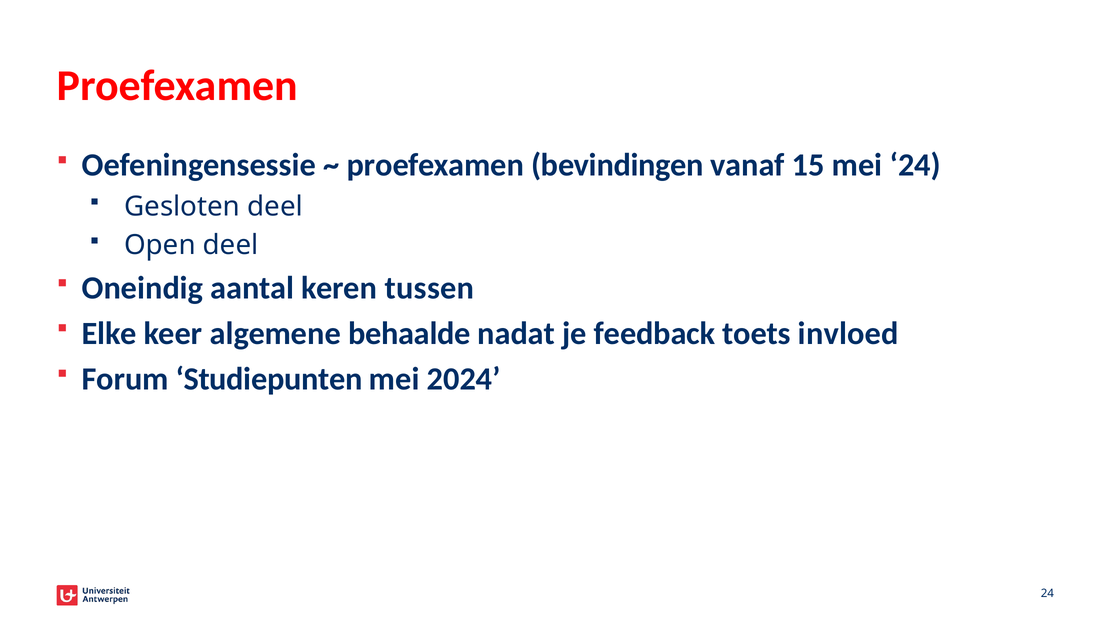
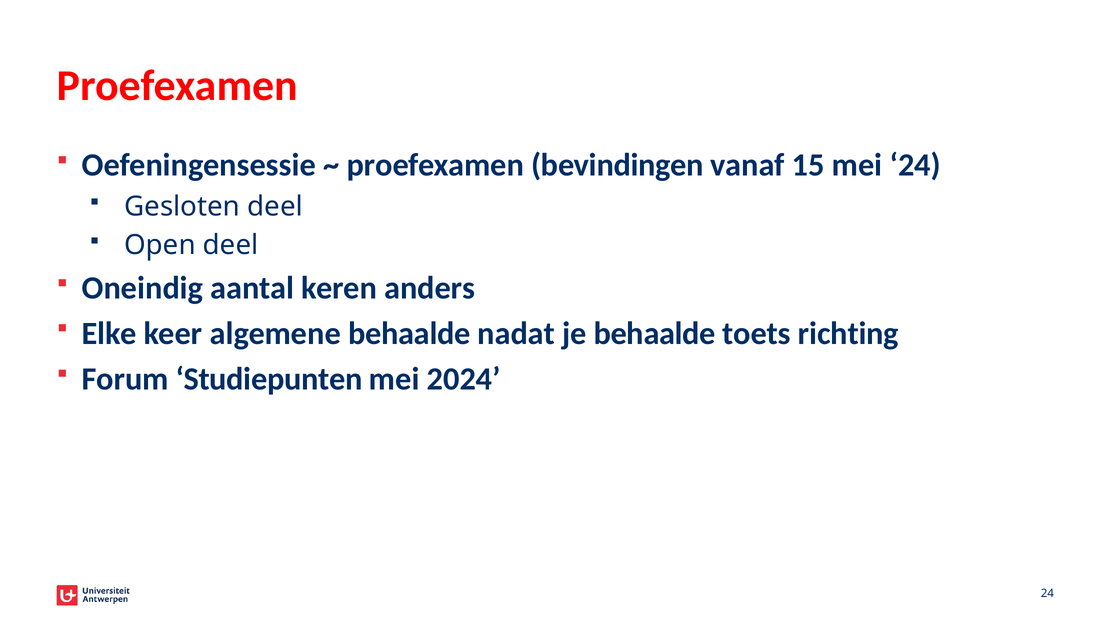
tussen: tussen -> anders (430, 288)
je feedback: feedback -> behaalde (655, 334)
invloed: invloed -> richting (848, 334)
